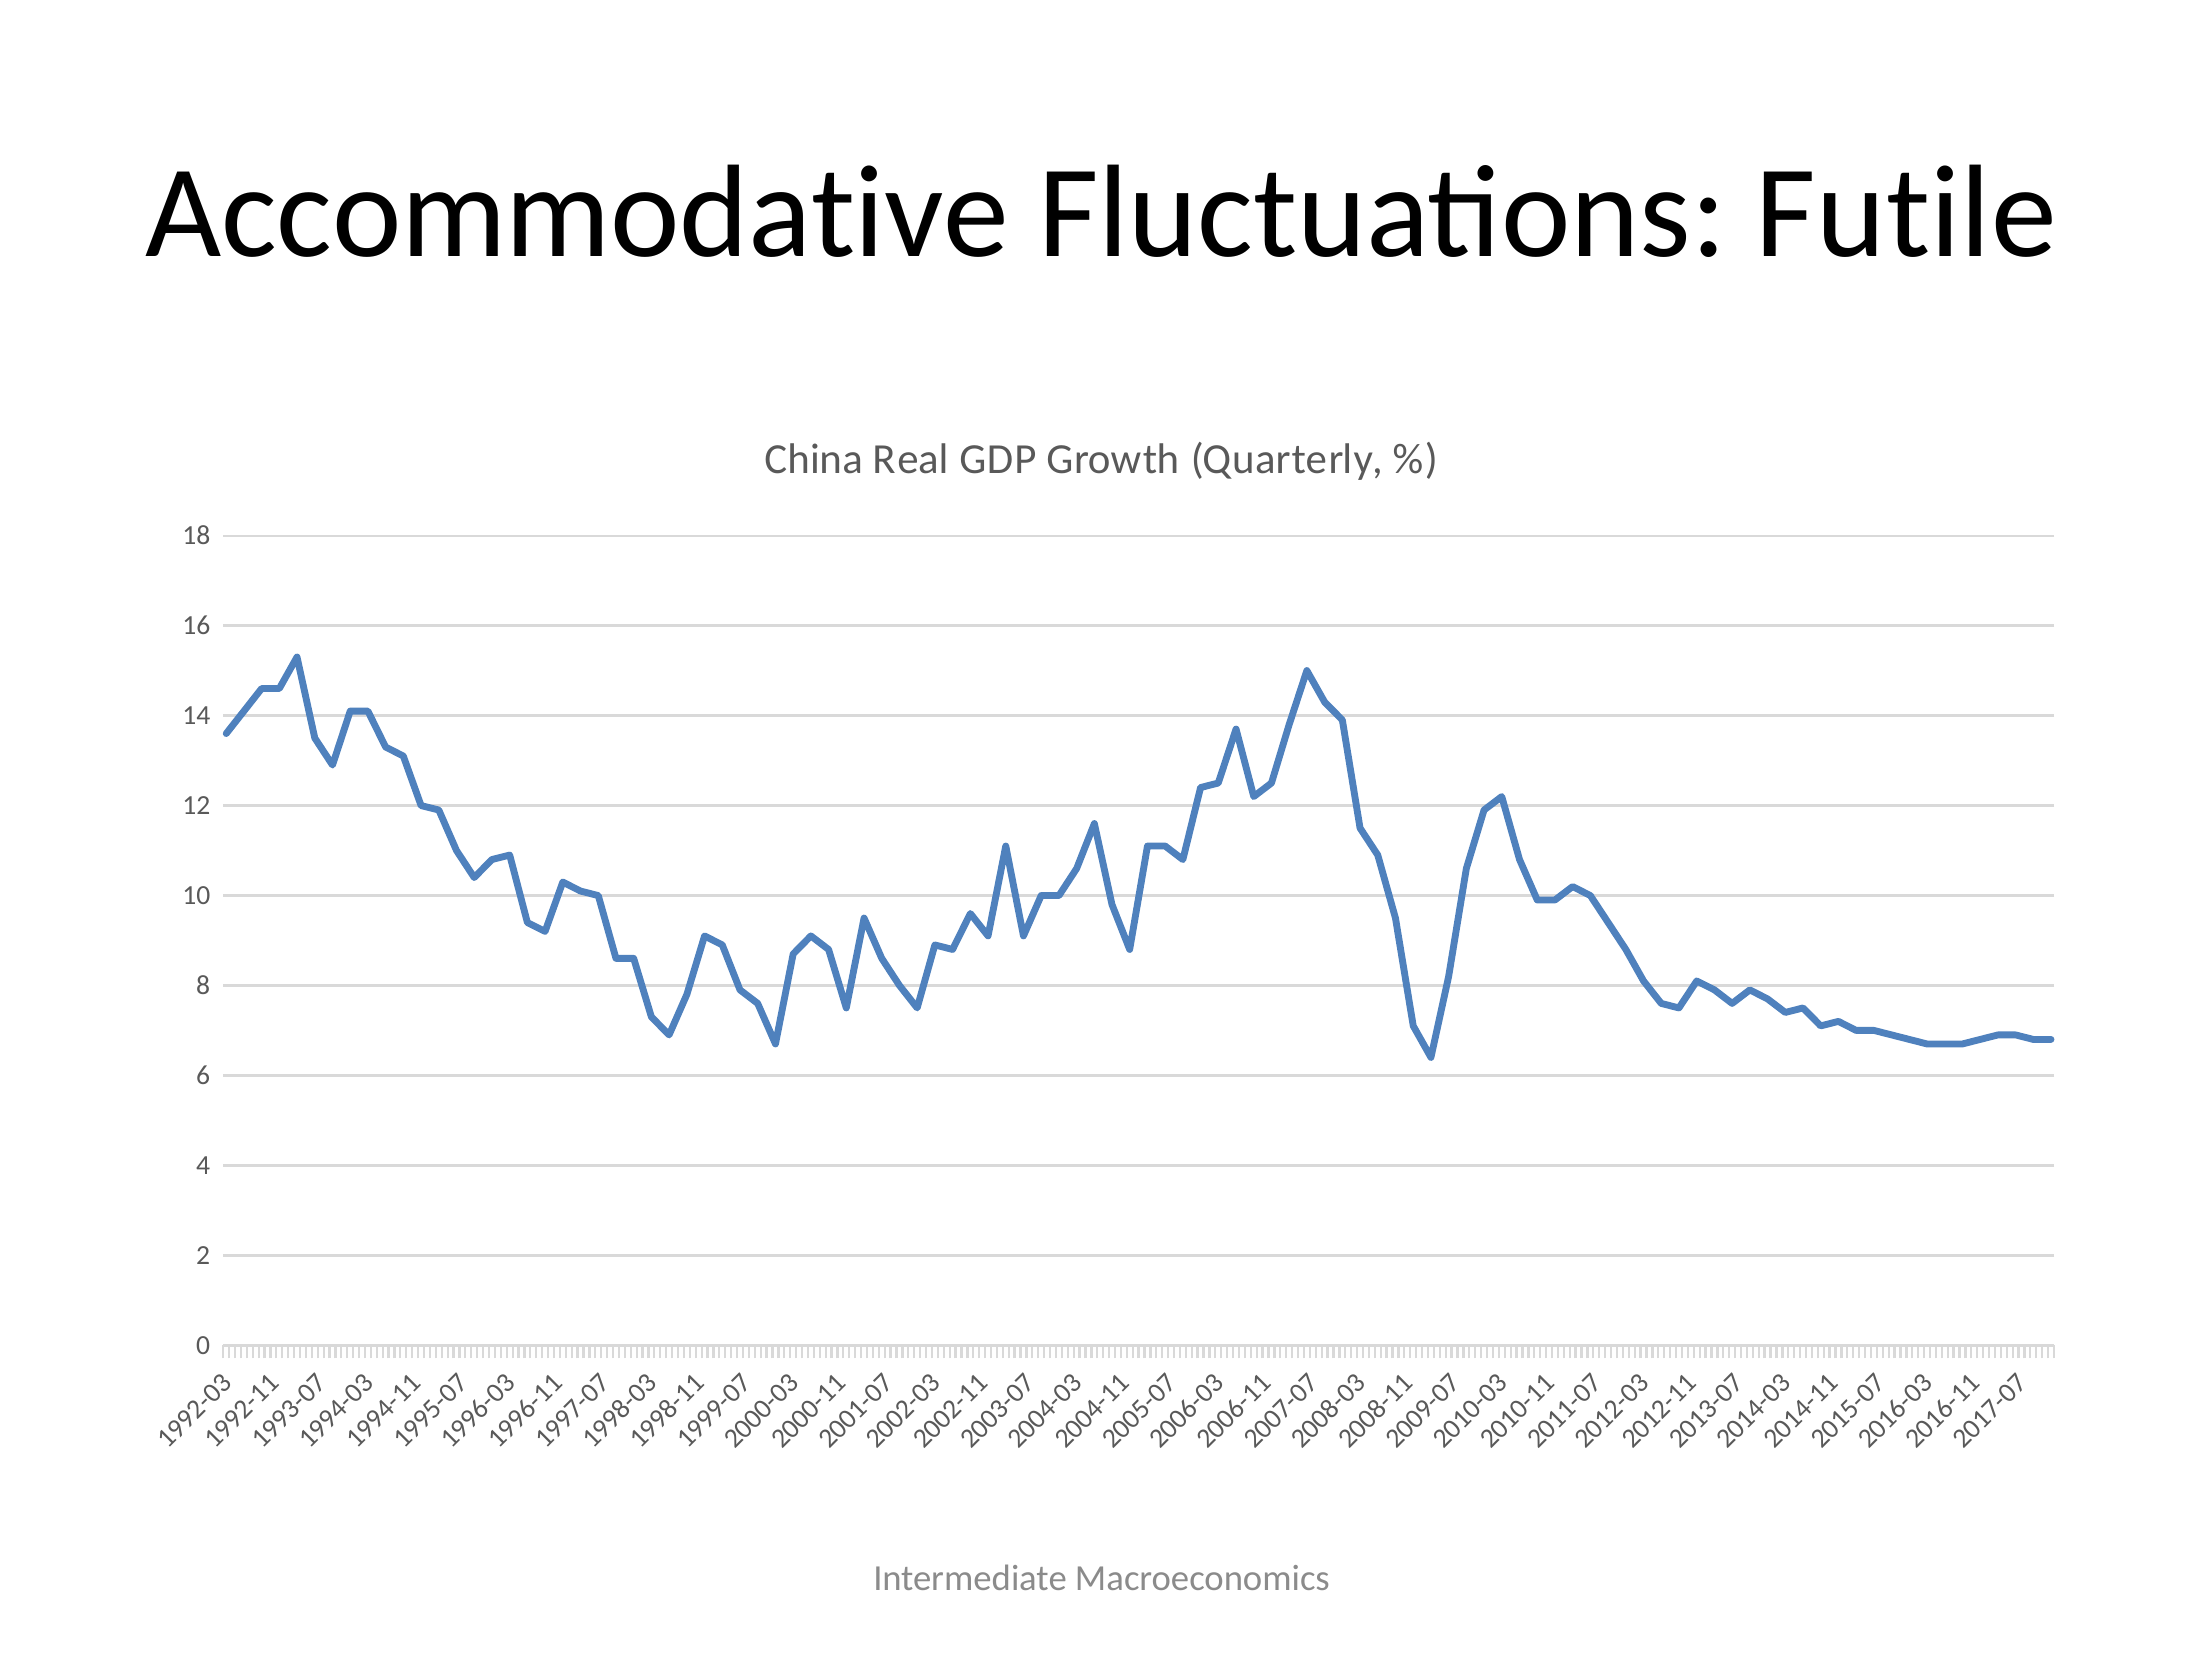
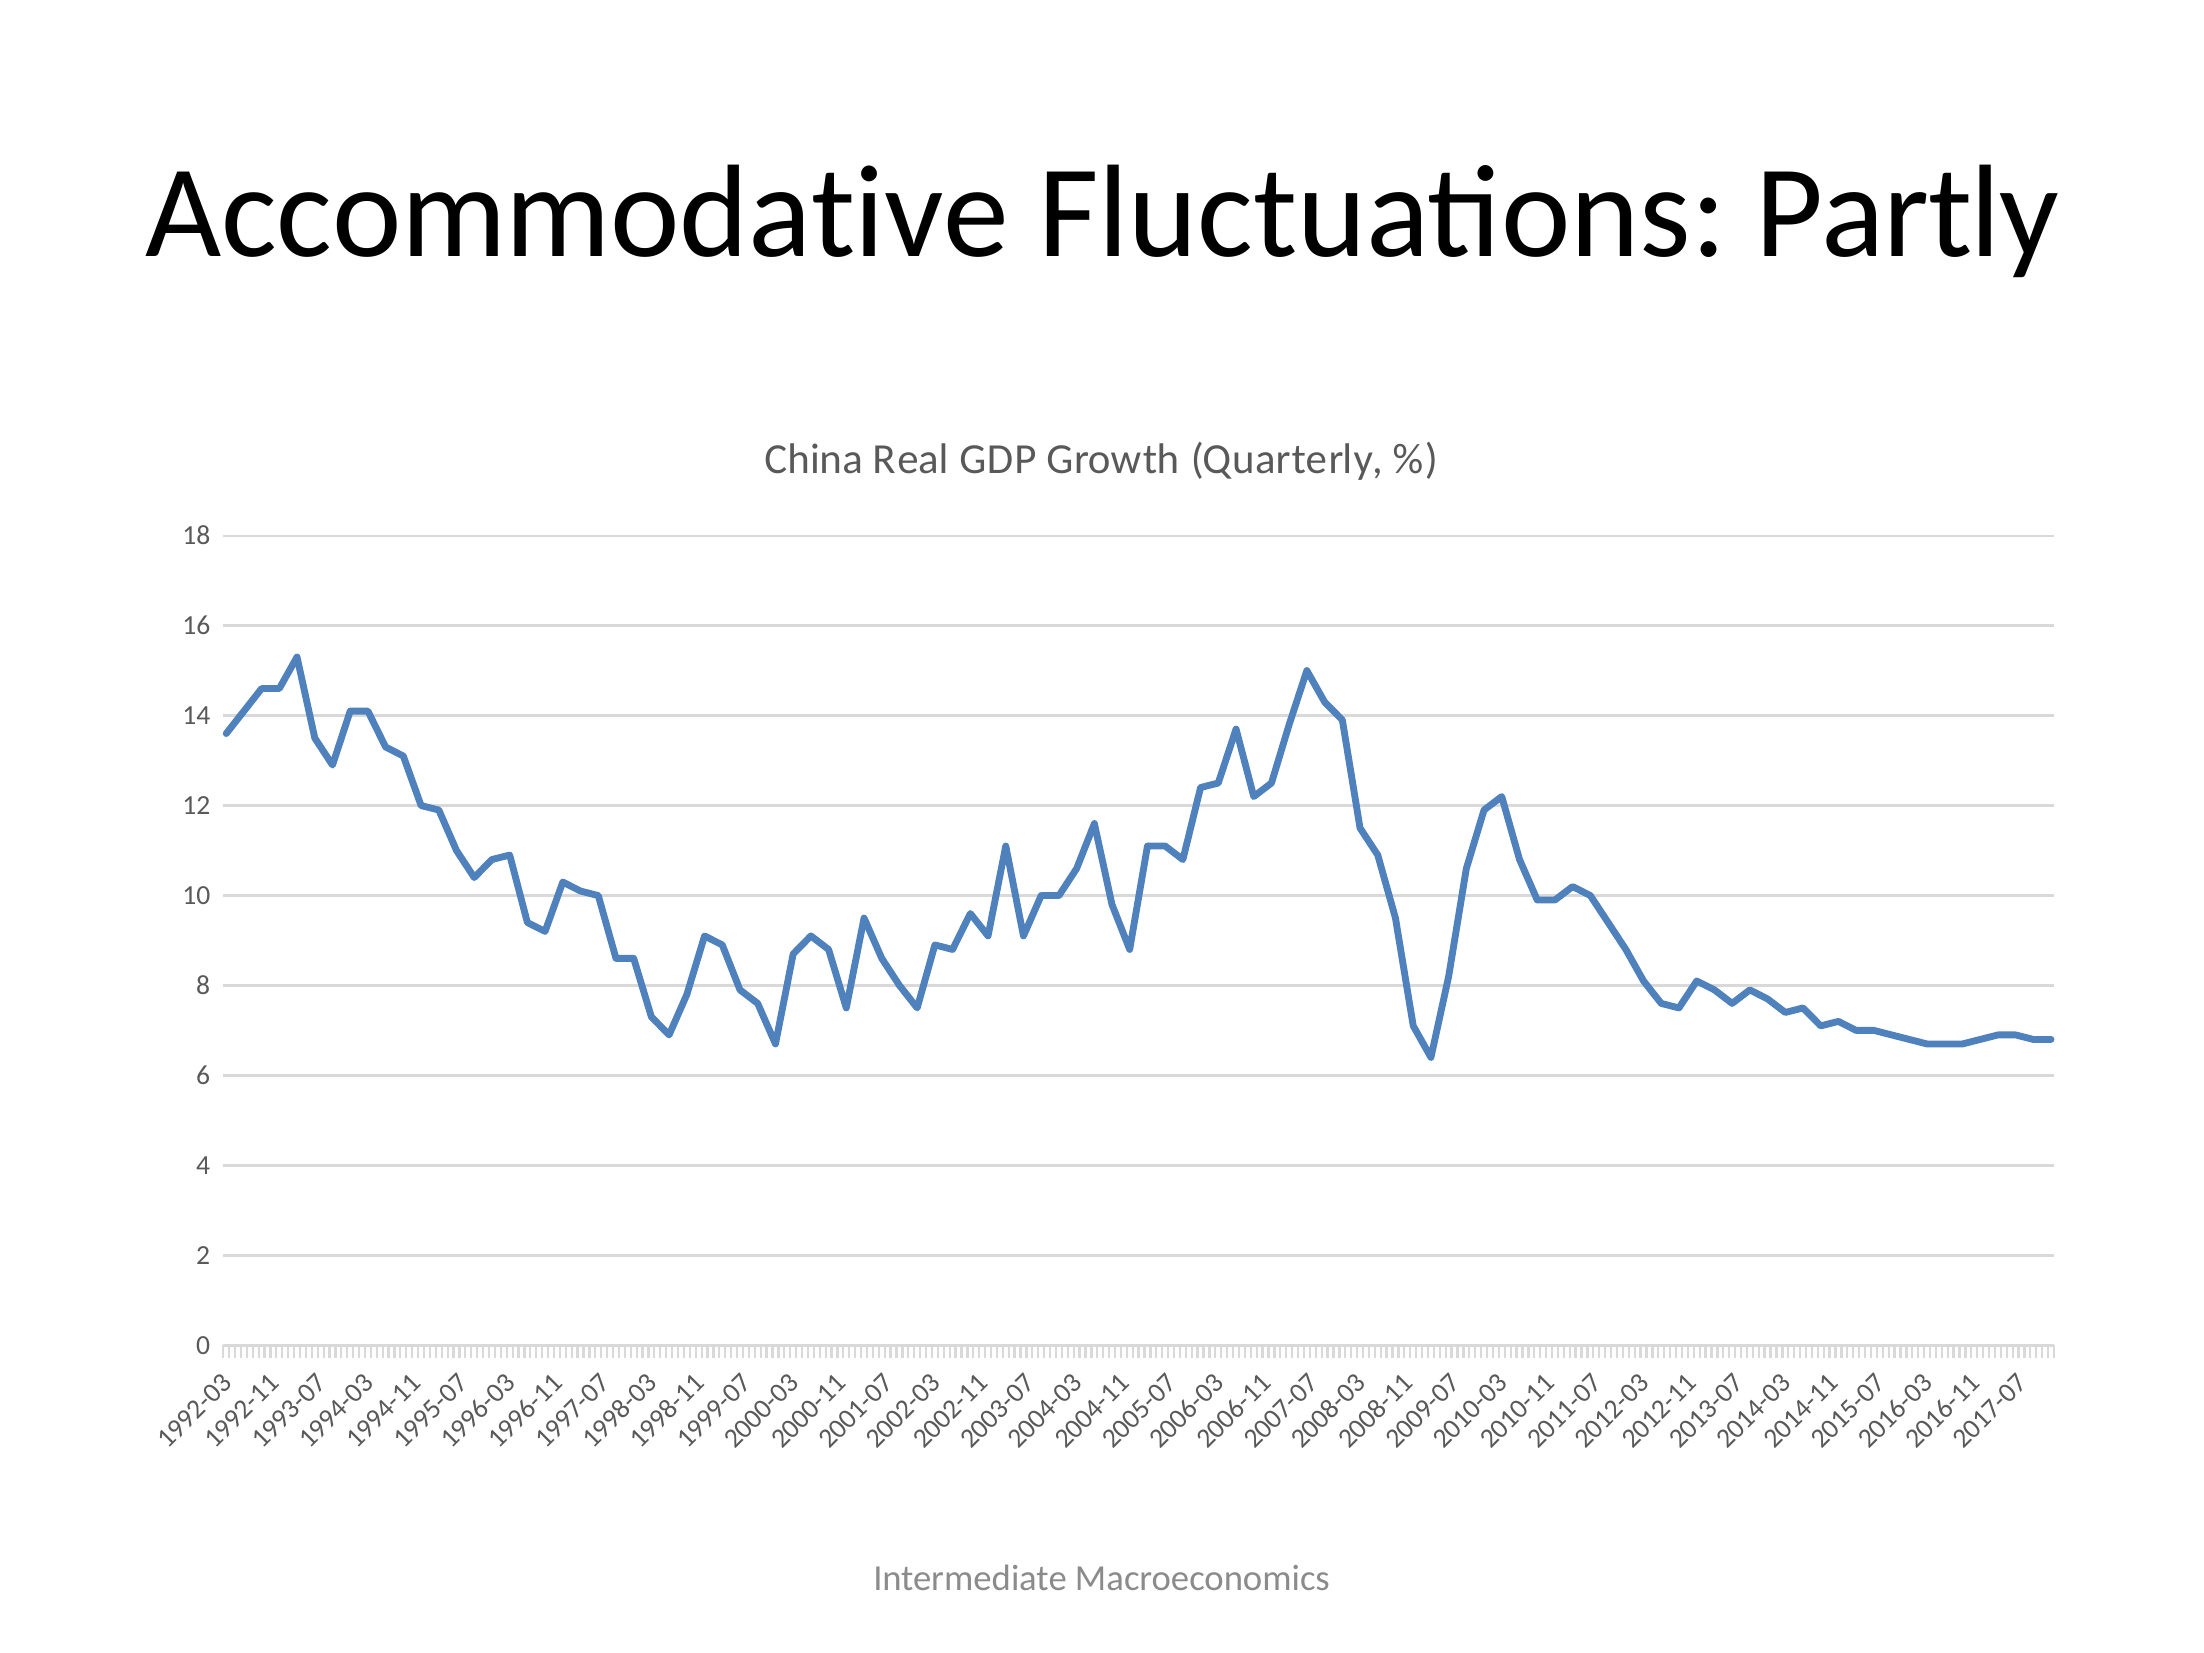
Futile: Futile -> Partly (1907, 213)
